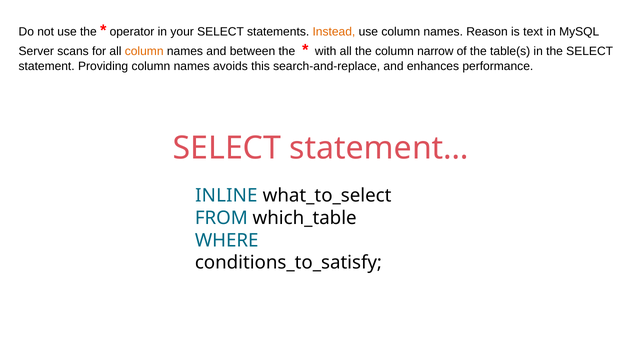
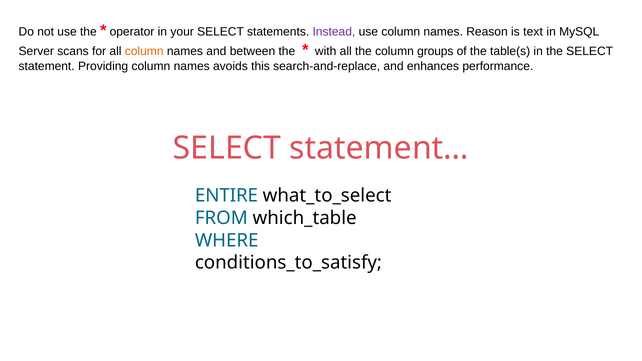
Instead colour: orange -> purple (334, 32)
narrow: narrow -> groups (435, 51)
INLINE: INLINE -> ENTIRE (226, 195)
